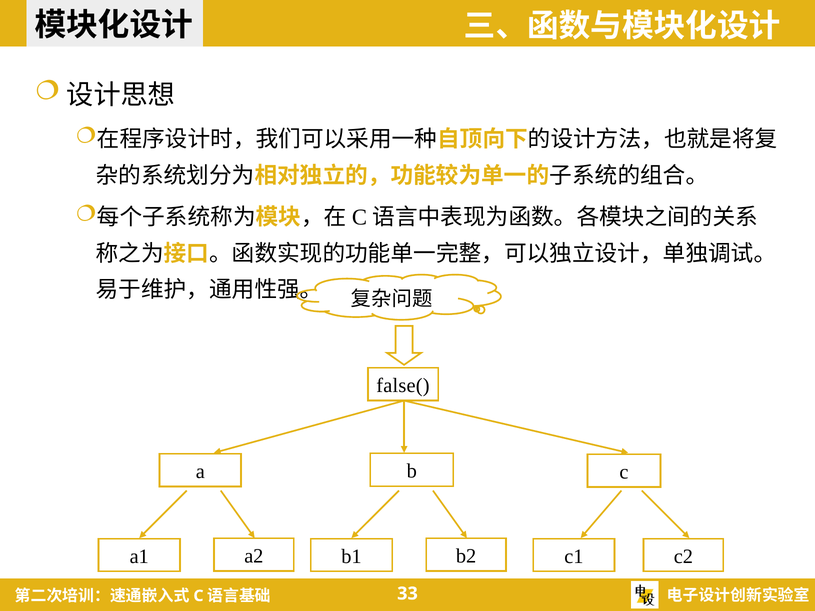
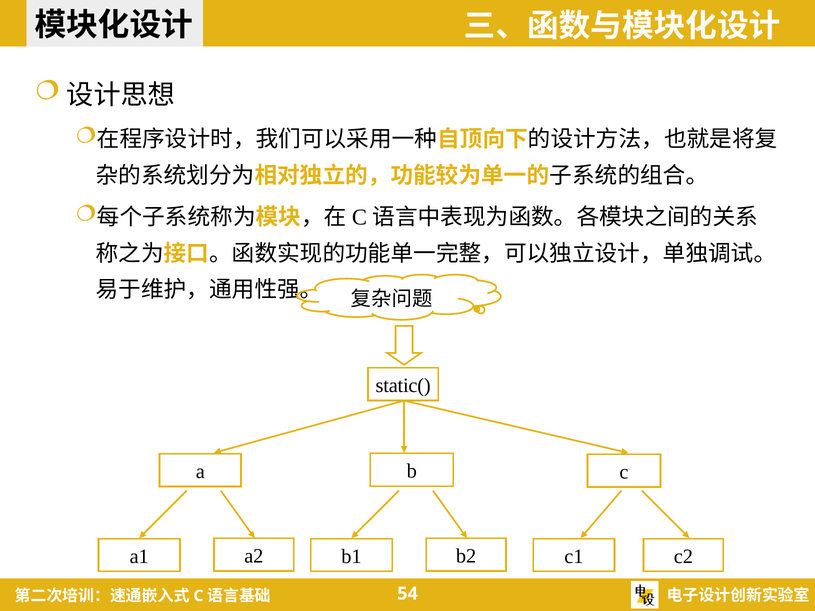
false(: false( -> static( (403, 386)
33: 33 -> 54 (408, 594)
